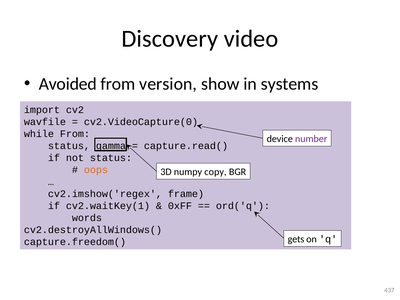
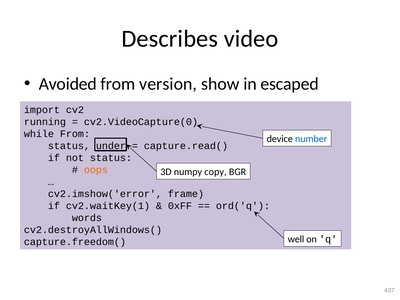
Discovery: Discovery -> Describes (170, 39)
systems: systems -> escaped (290, 84)
wavfile: wavfile -> running (45, 122)
number colour: purple -> blue (311, 139)
gamma: gamma -> under (111, 146)
cv2.imshow('regex: cv2.imshow('regex -> cv2.imshow('error (105, 194)
gets: gets -> well (296, 239)
